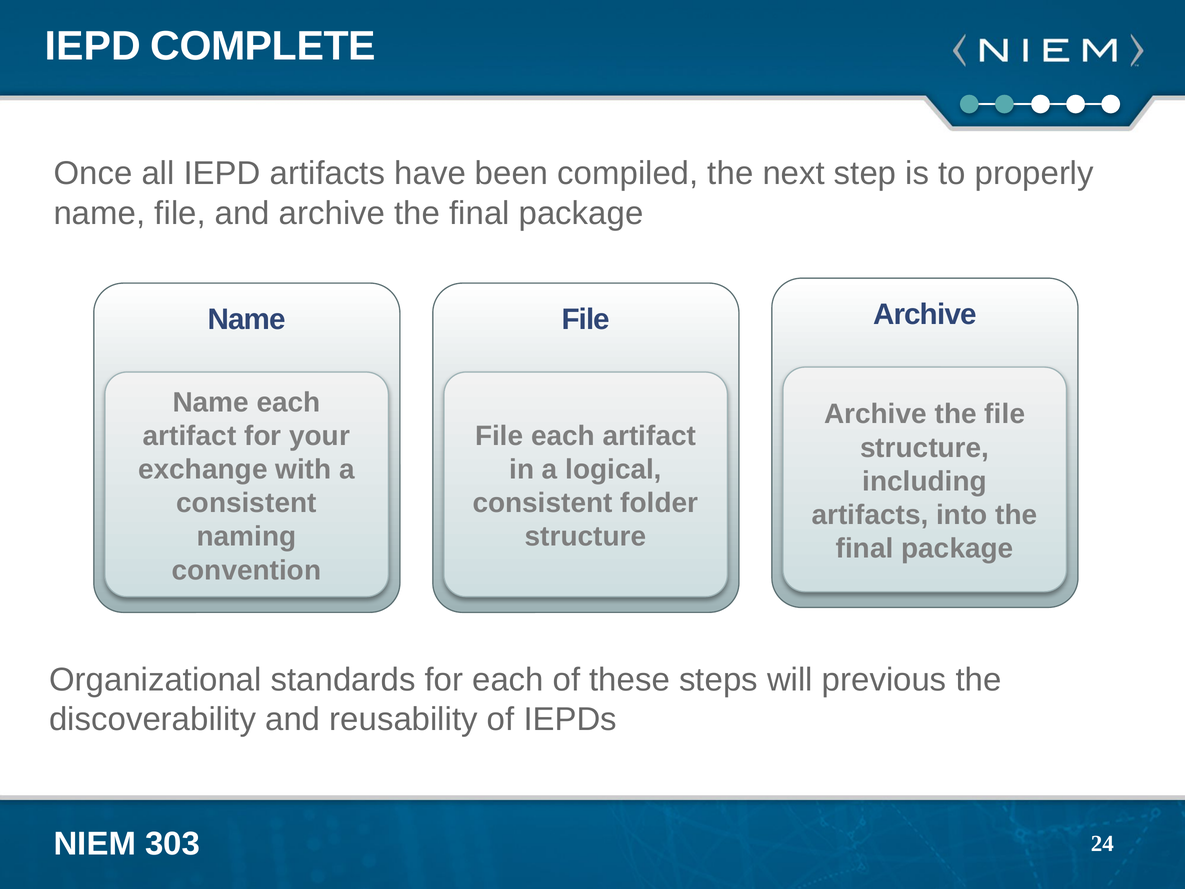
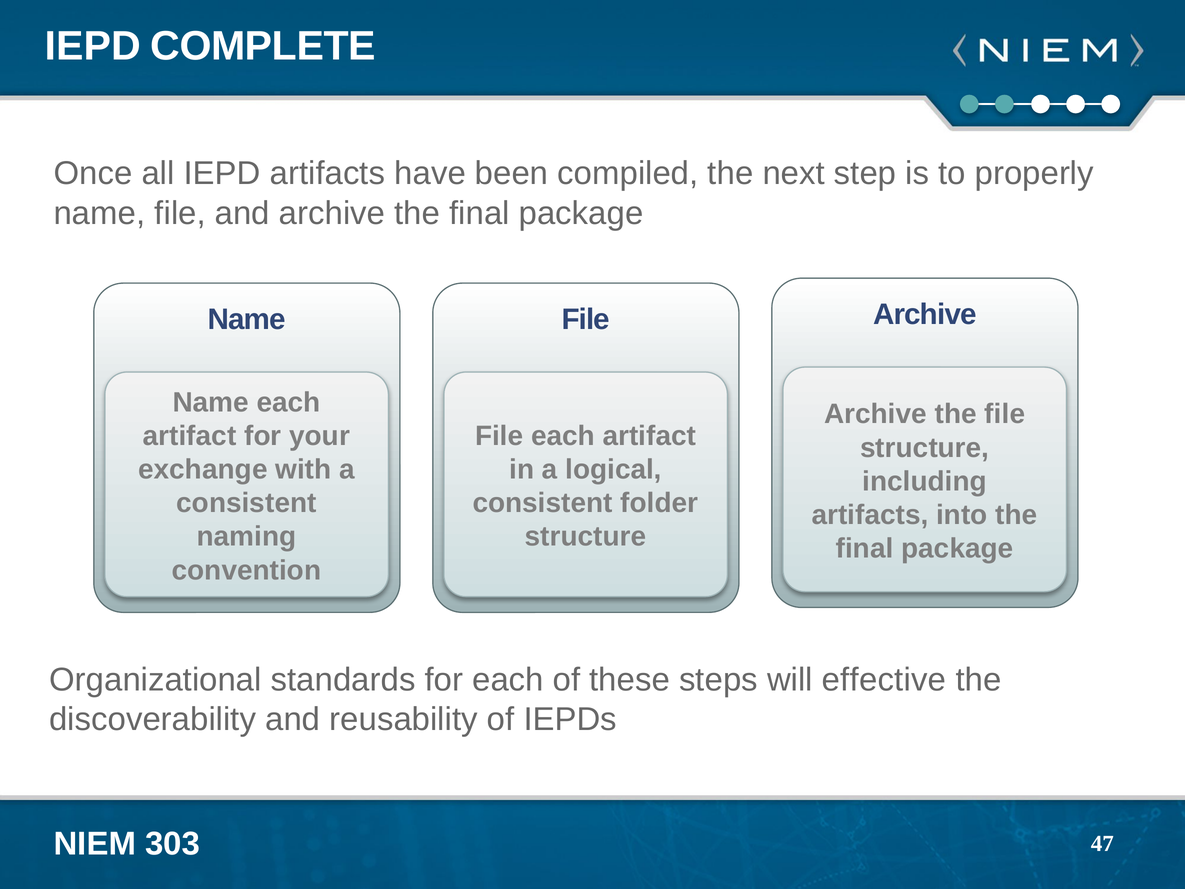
previous: previous -> effective (884, 680)
24: 24 -> 47 (1102, 843)
